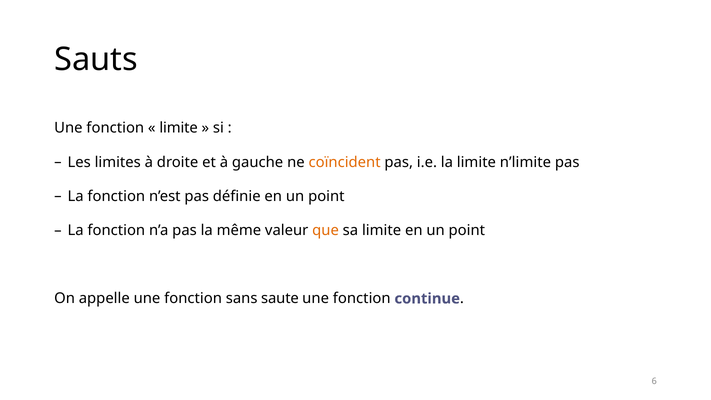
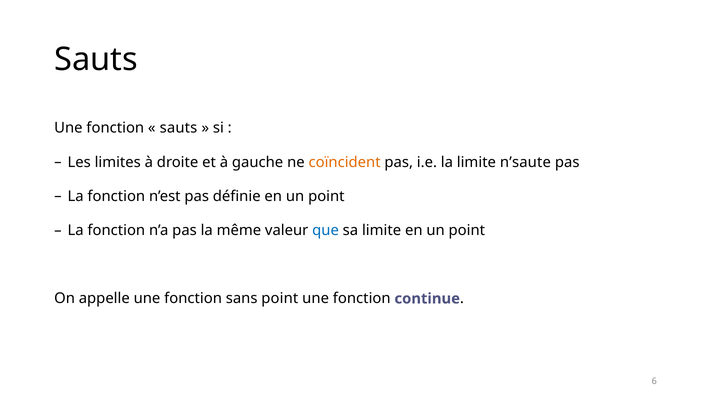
limite: limite -> sauts (178, 128)
n’limite: n’limite -> n’saute (525, 162)
que colour: orange -> blue (326, 230)
sans saute: saute -> point (280, 299)
